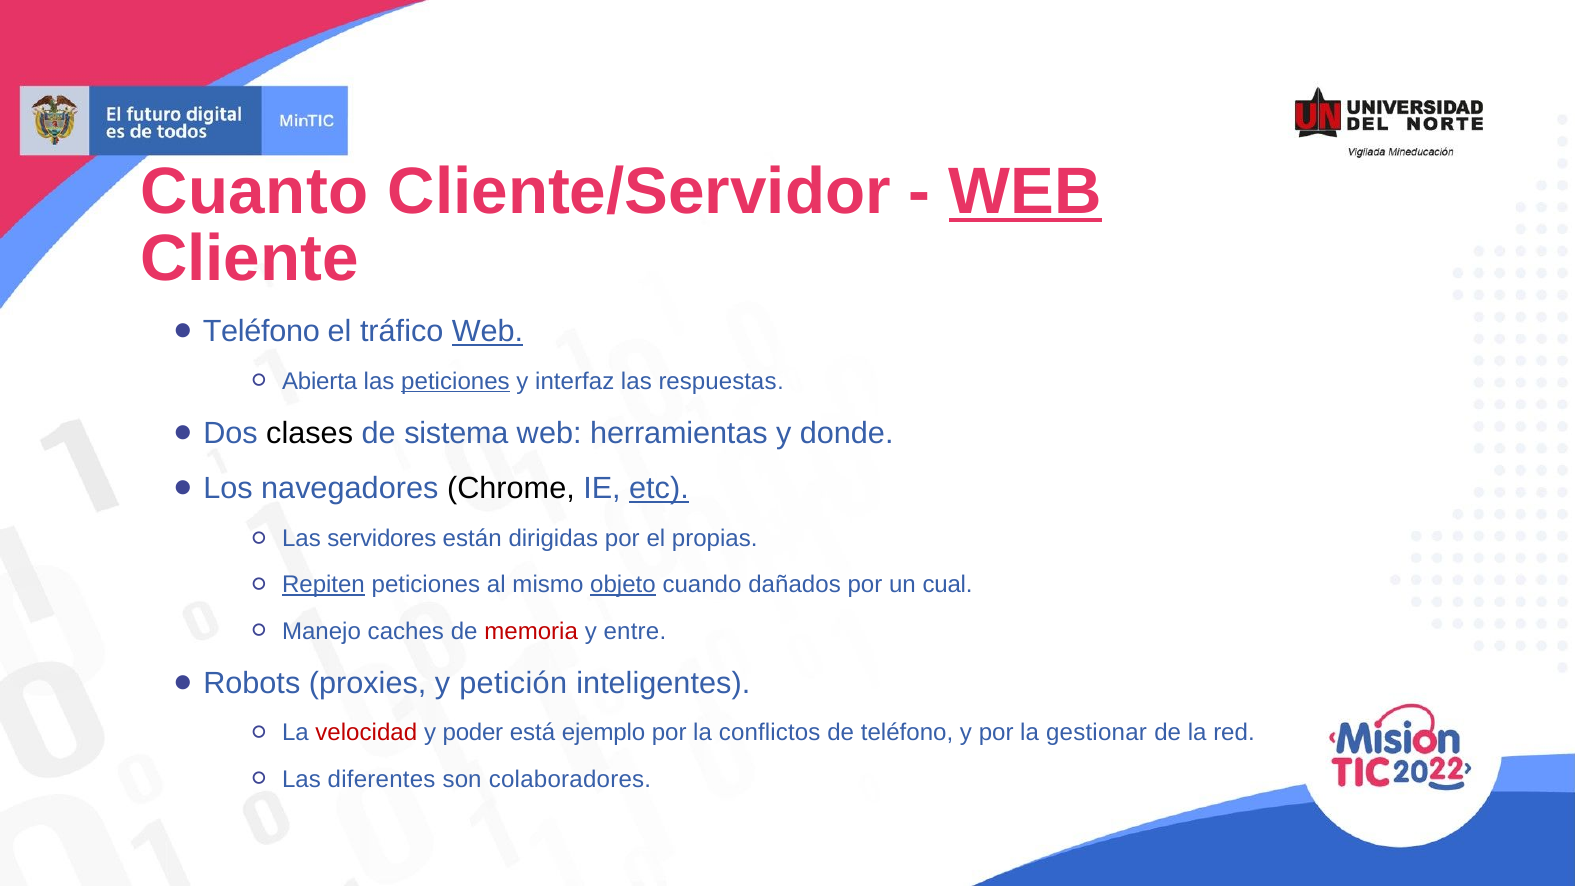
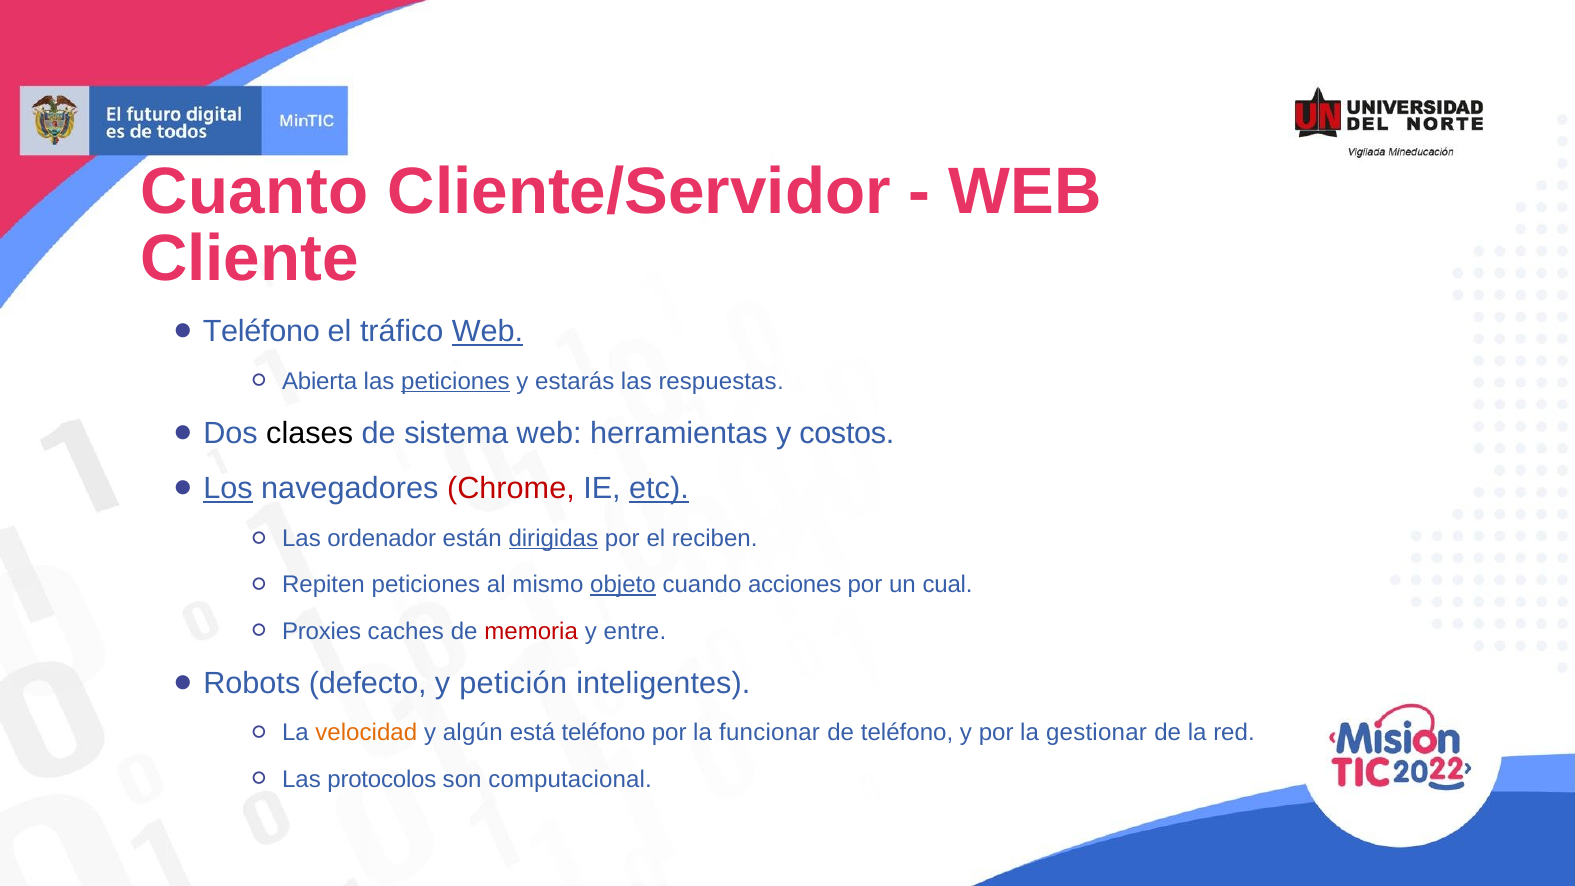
WEB underline: present -> none (1025, 192)
interfaz: interfaz -> estarás (575, 381)
donde: donde -> costos (847, 433)
Los underline: none -> present (228, 489)
Chrome colour: black -> red (511, 489)
servidores: servidores -> ordenador (382, 538)
dirigidas underline: none -> present (553, 538)
propias: propias -> reciben (715, 538)
Repiten underline: present -> none (323, 585)
dañados: dañados -> acciones (795, 585)
Manejo: Manejo -> Proxies (322, 631)
proxies: proxies -> defecto (368, 683)
velocidad colour: red -> orange (366, 733)
poder: poder -> algún (473, 733)
está ejemplo: ejemplo -> teléfono (604, 733)
conflictos: conflictos -> funcionar (770, 733)
diferentes: diferentes -> protocolos (382, 779)
colaboradores: colaboradores -> computacional (570, 779)
